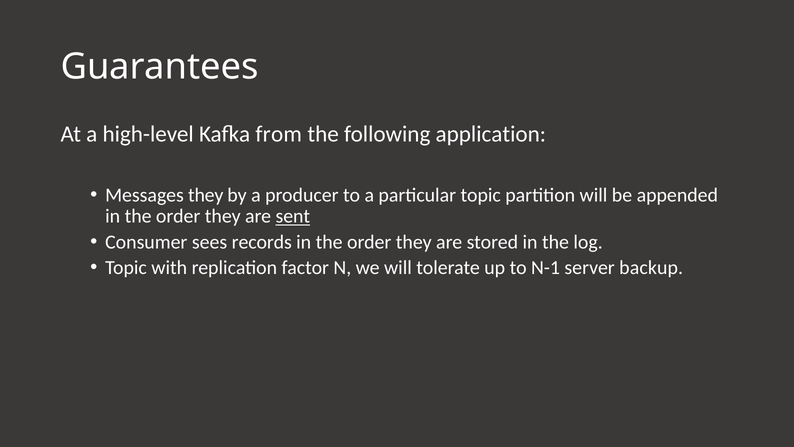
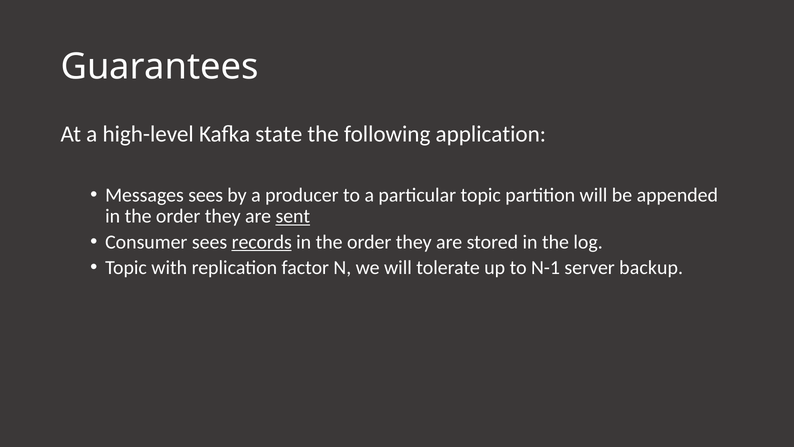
from: from -> state (279, 134)
Messages they: they -> sees (206, 195)
records underline: none -> present (262, 242)
